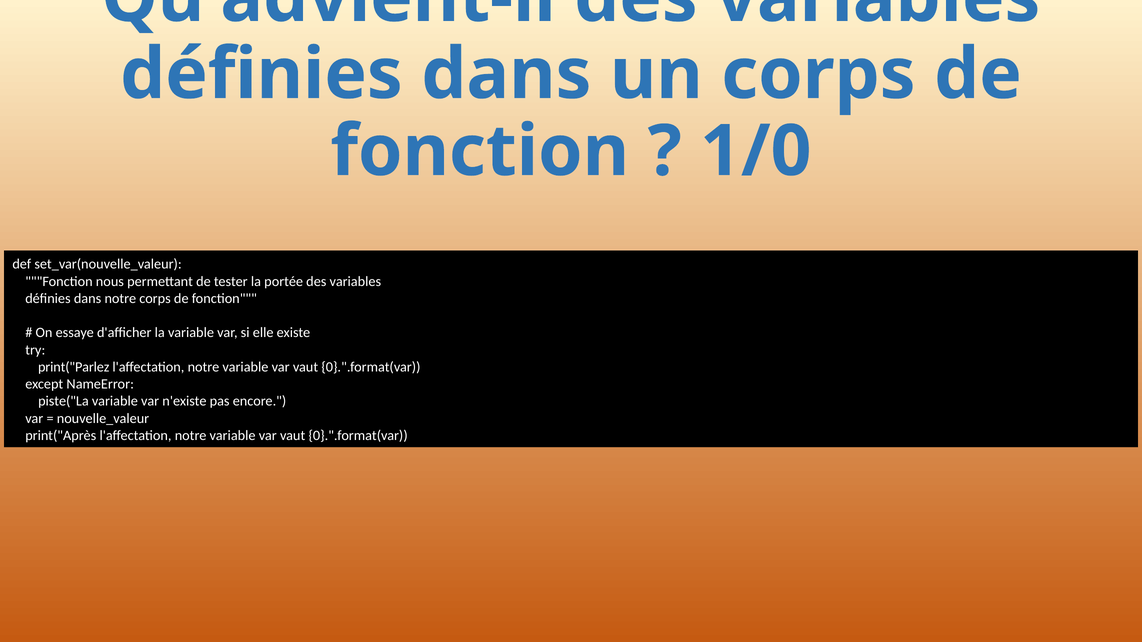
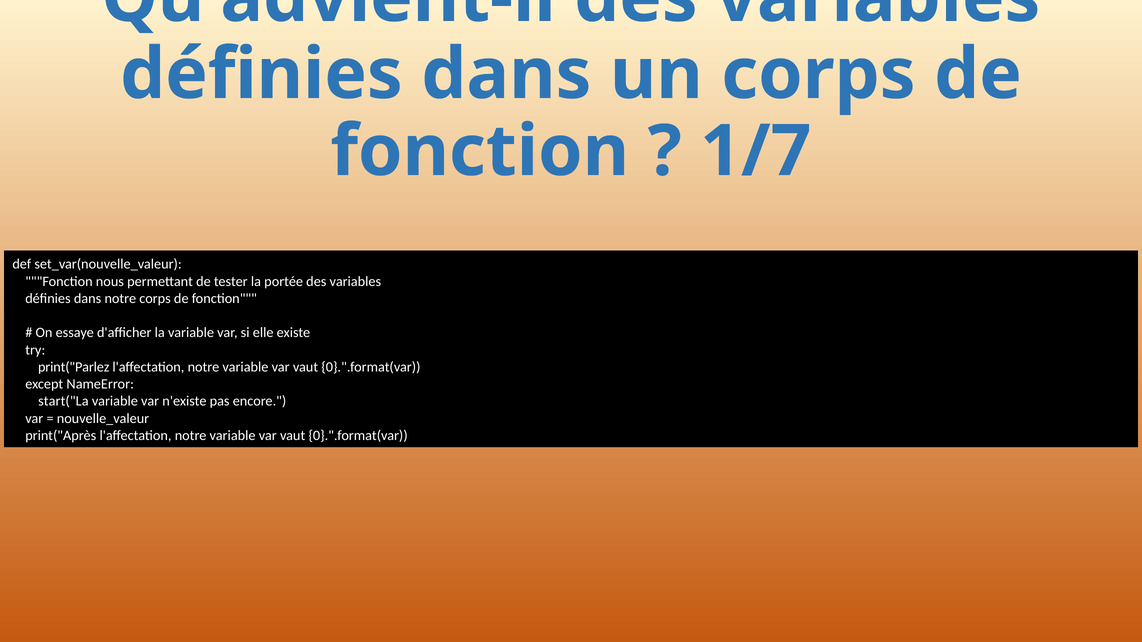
1/0: 1/0 -> 1/7 (756, 152)
piste("La: piste("La -> start("La (63, 401)
